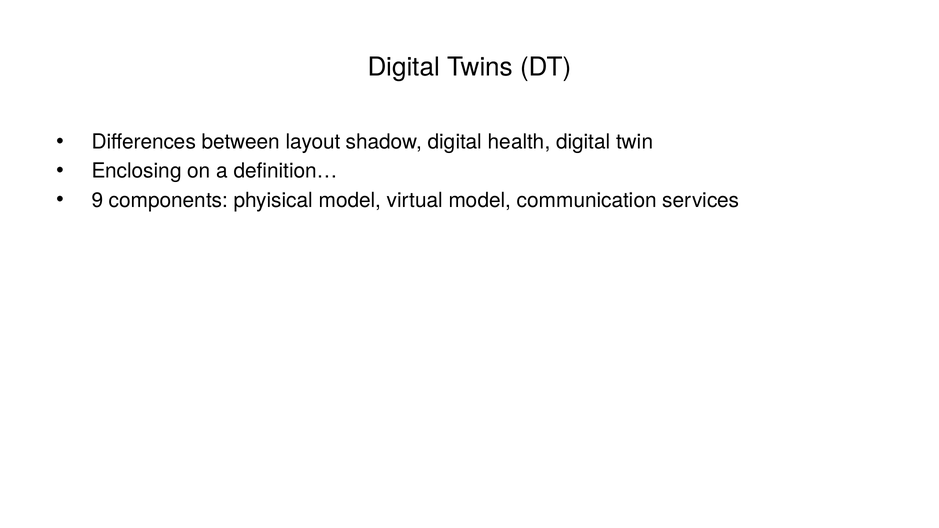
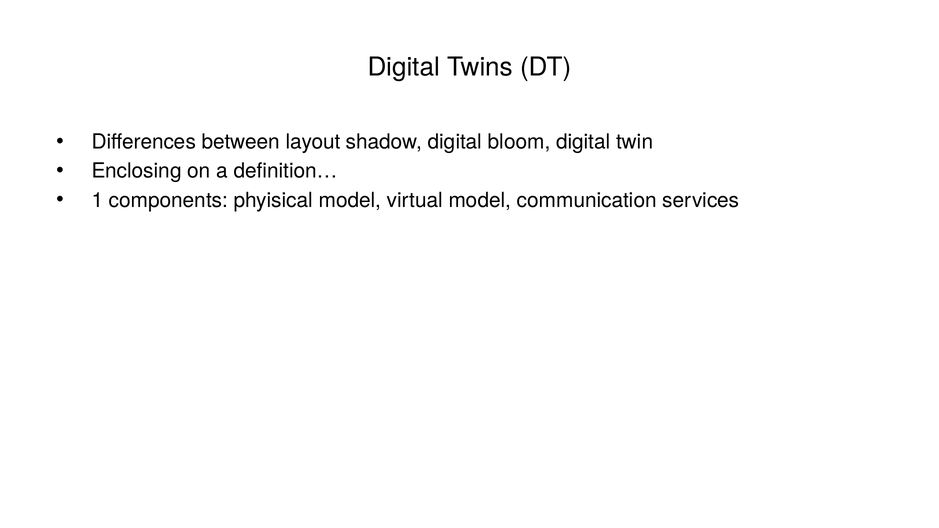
health: health -> bloom (519, 142)
9: 9 -> 1 (97, 200)
